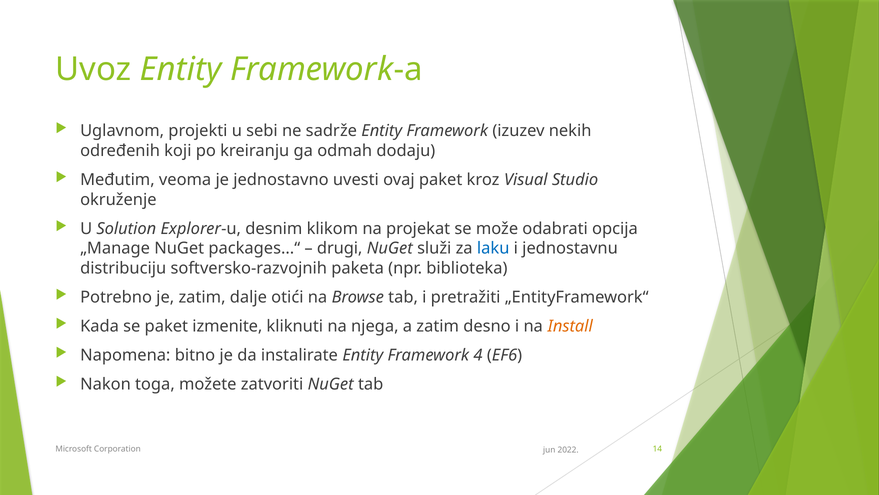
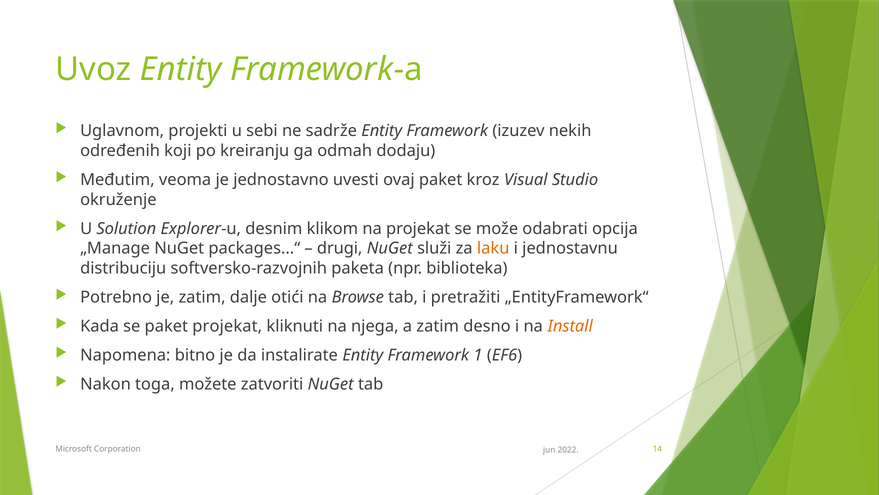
laku colour: blue -> orange (493, 248)
paket izmenite: izmenite -> projekat (227, 326)
4: 4 -> 1 (478, 355)
